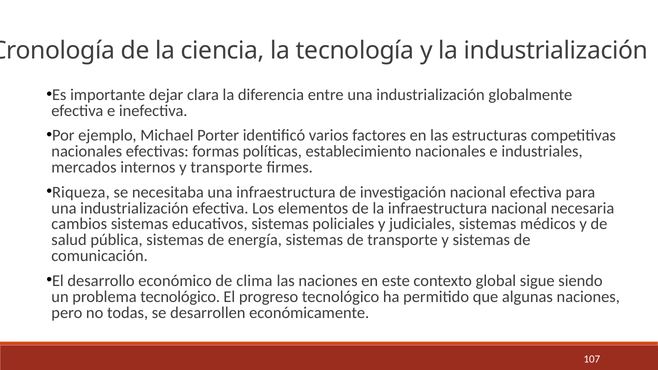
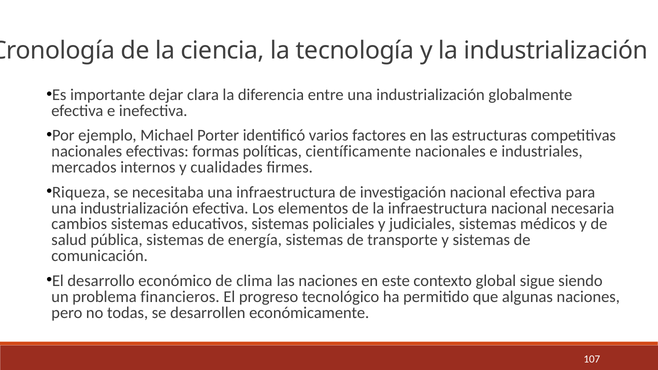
establecimiento: establecimiento -> científicamente (358, 152)
y transporte: transporte -> cualidades (227, 168)
problema tecnológico: tecnológico -> financieros (180, 297)
